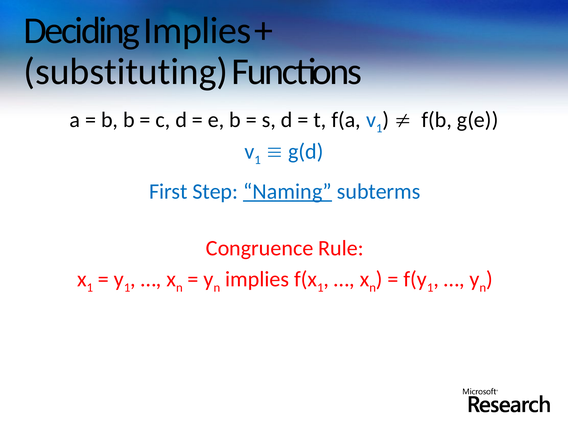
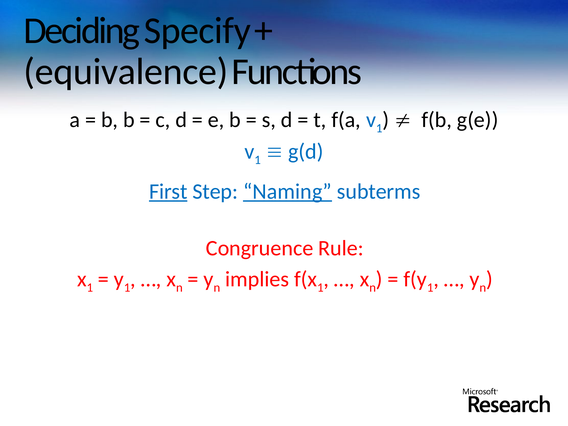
Deciding Implies: Implies -> Specify (197, 31)
substituting: substituting -> equivalence (126, 72)
First underline: none -> present (168, 192)
